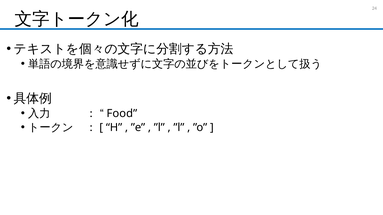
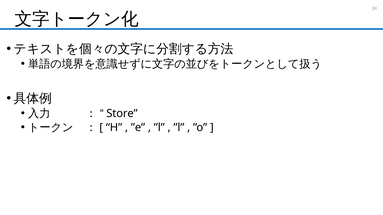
Food: Food -> Store (122, 114)
